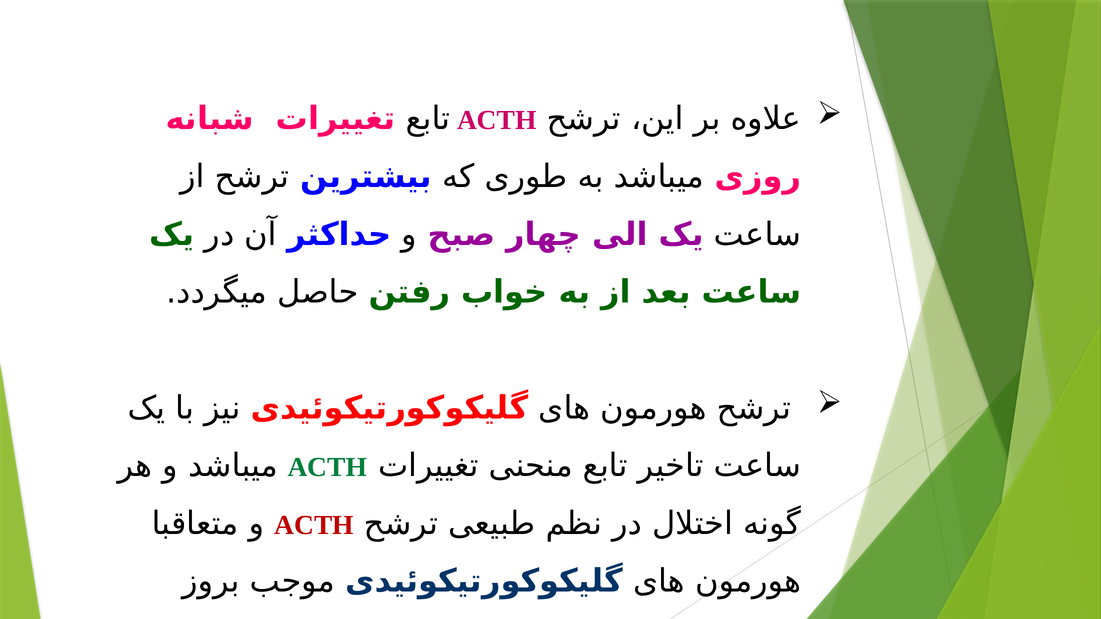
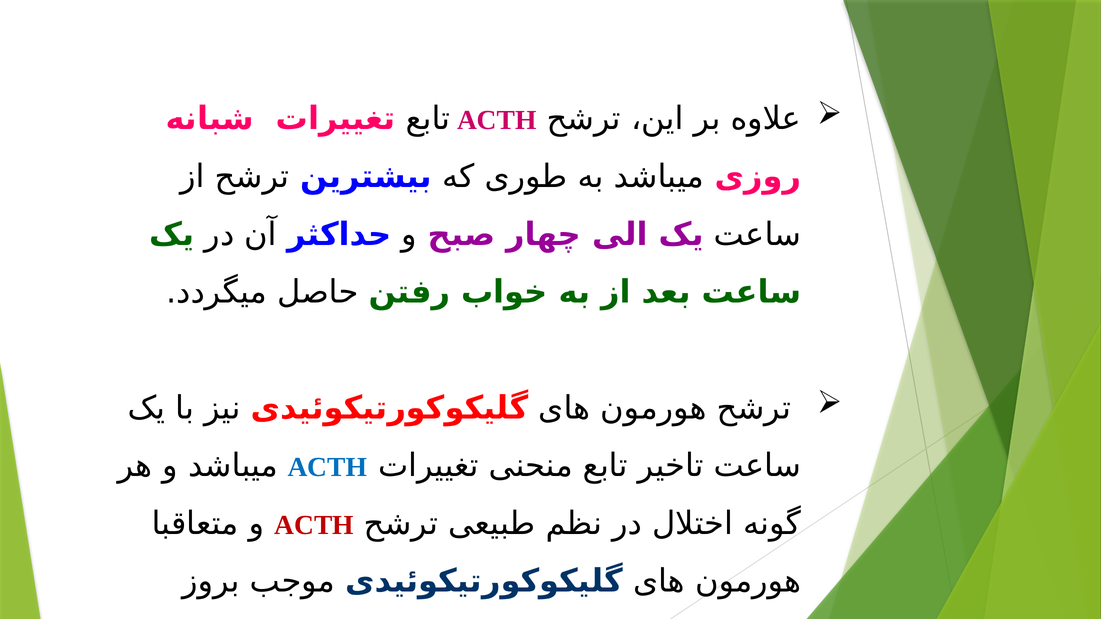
ACTH colour: green -> blue (327, 467)
